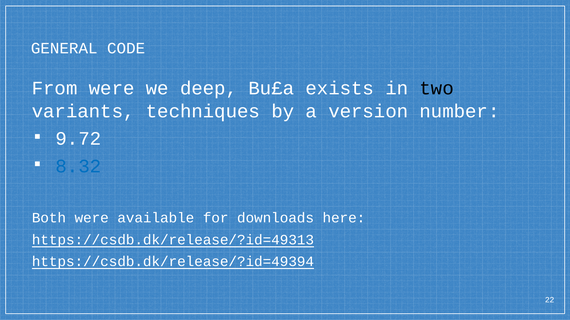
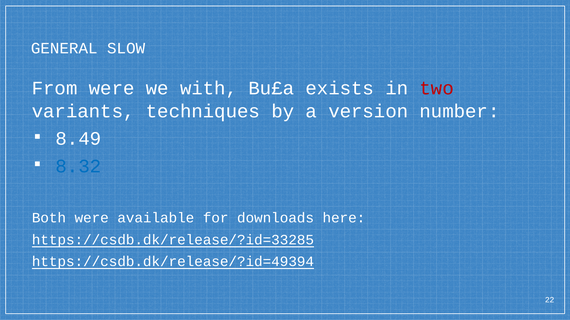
CODE: CODE -> SLOW (126, 48)
deep: deep -> with (209, 89)
two colour: black -> red (437, 89)
9.72: 9.72 -> 8.49 (78, 139)
https://csdb.dk/release/?id=49313: https://csdb.dk/release/?id=49313 -> https://csdb.dk/release/?id=33285 (173, 240)
